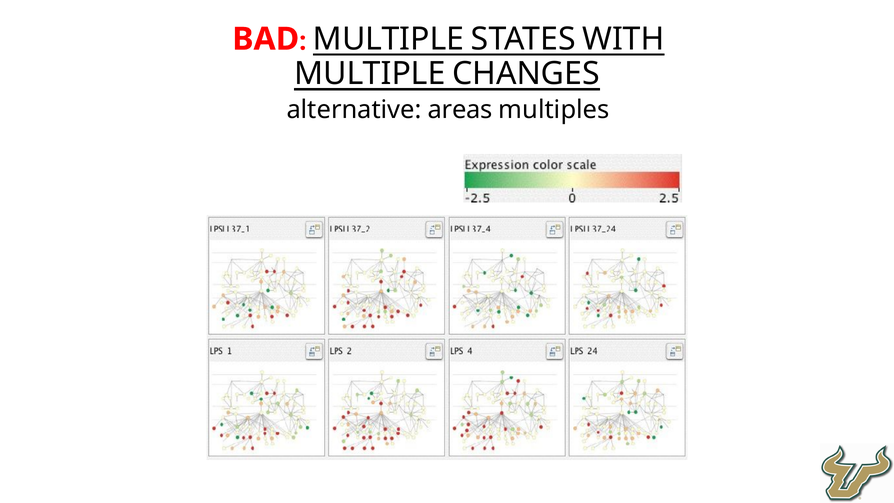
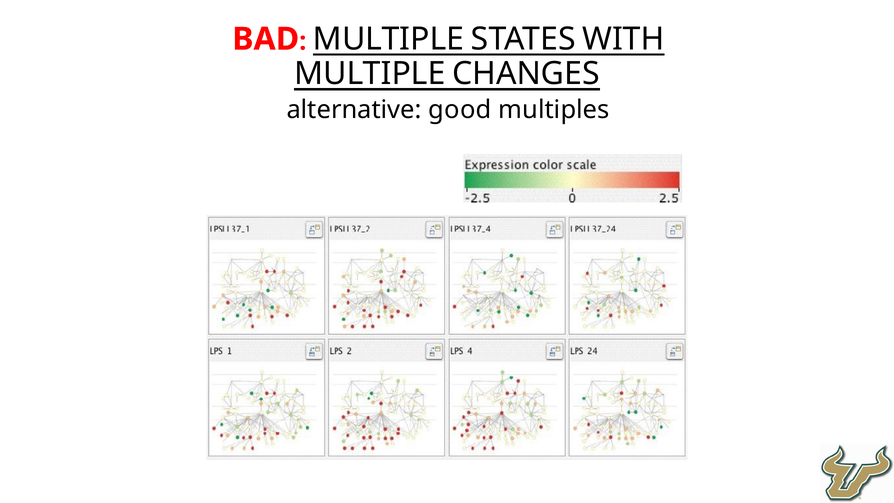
areas: areas -> good (460, 110)
